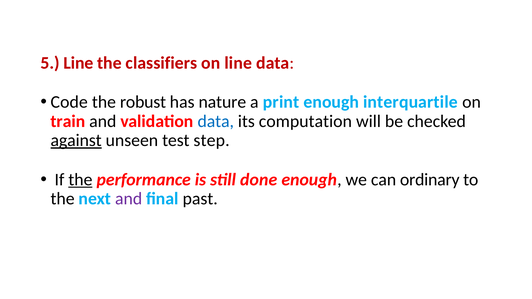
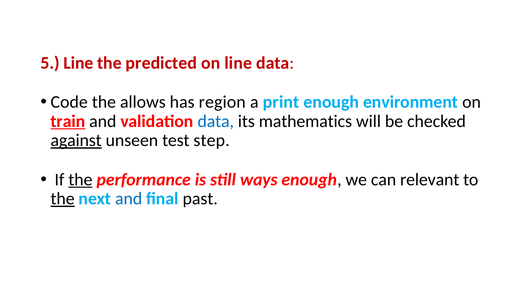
classifiers: classifiers -> predicted (161, 63)
robust: robust -> allows (143, 102)
nature: nature -> region (222, 102)
interquartile: interquartile -> environment (411, 102)
train underline: none -> present (68, 121)
computation: computation -> mathematics (305, 121)
done: done -> ways (259, 180)
ordinary: ordinary -> relevant (430, 180)
the underline: none -> present (63, 199)
and colour: purple -> blue (129, 199)
